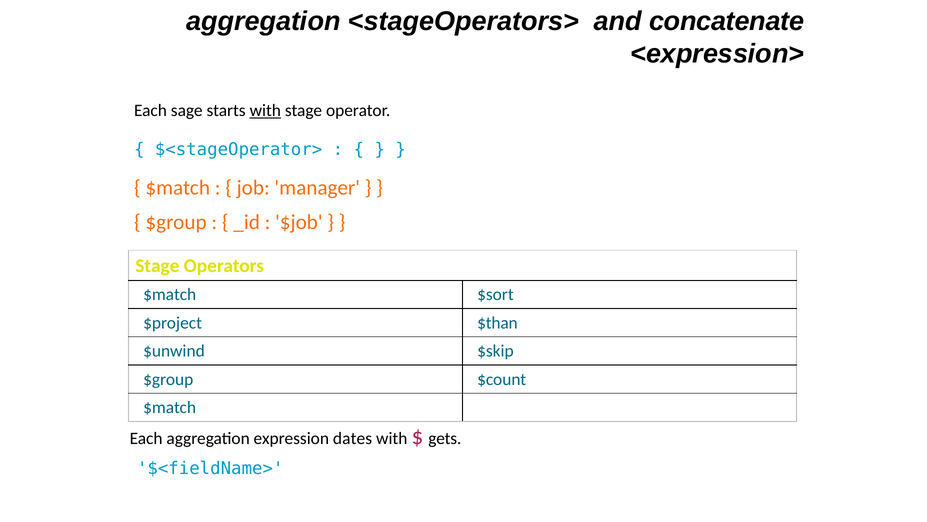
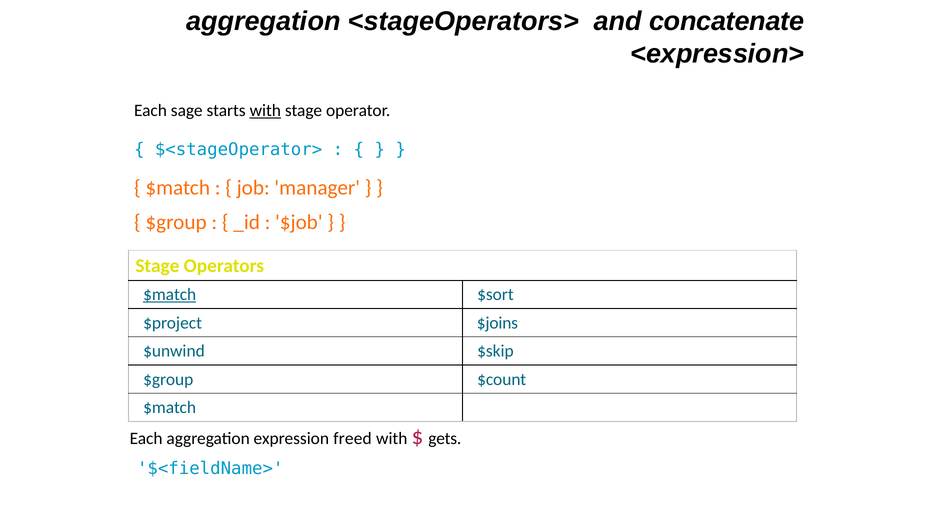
$match underline: none -> present (170, 294)
$than: $than -> $joins (497, 323)
dates: dates -> freed (352, 438)
